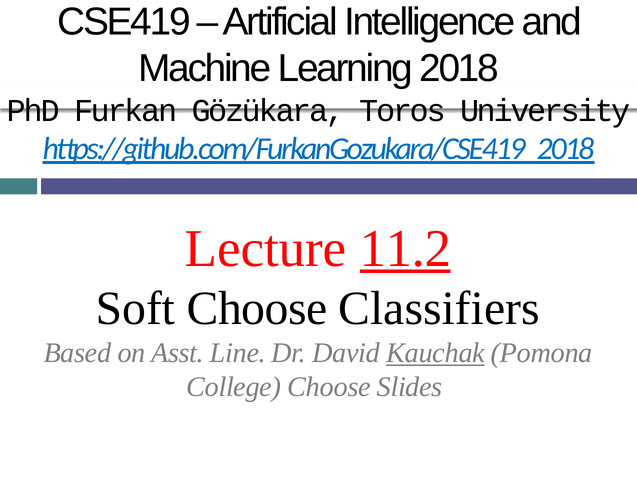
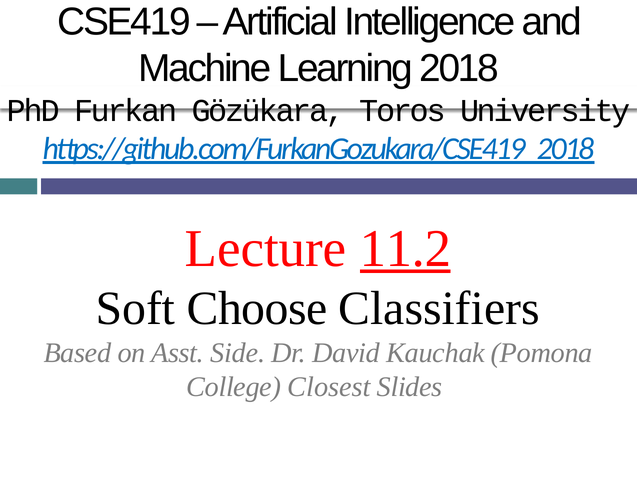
Line: Line -> Side (238, 353)
Kauchak underline: present -> none (436, 353)
College Choose: Choose -> Closest (329, 387)
